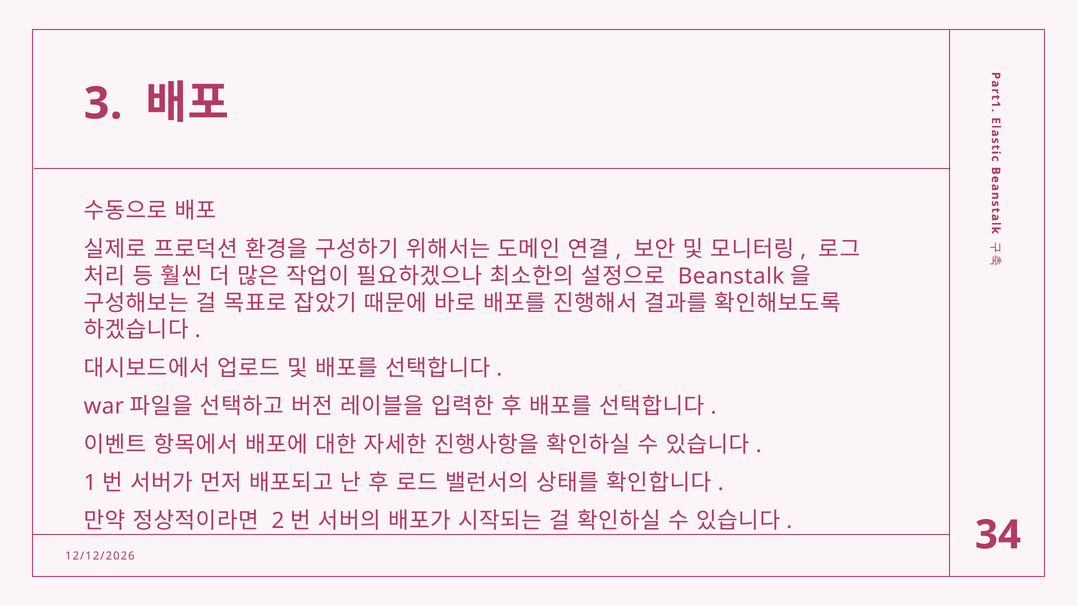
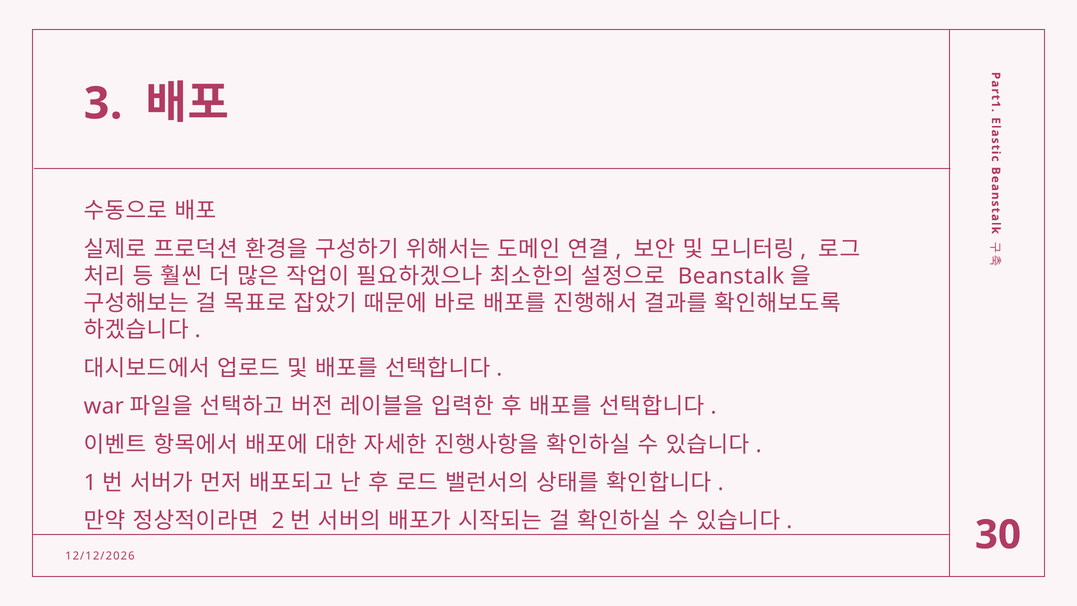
34: 34 -> 30 (998, 535)
